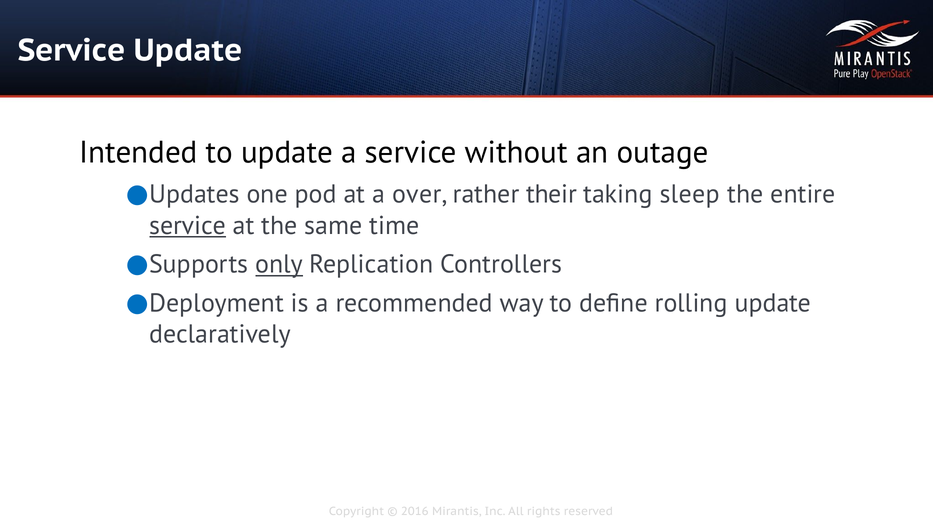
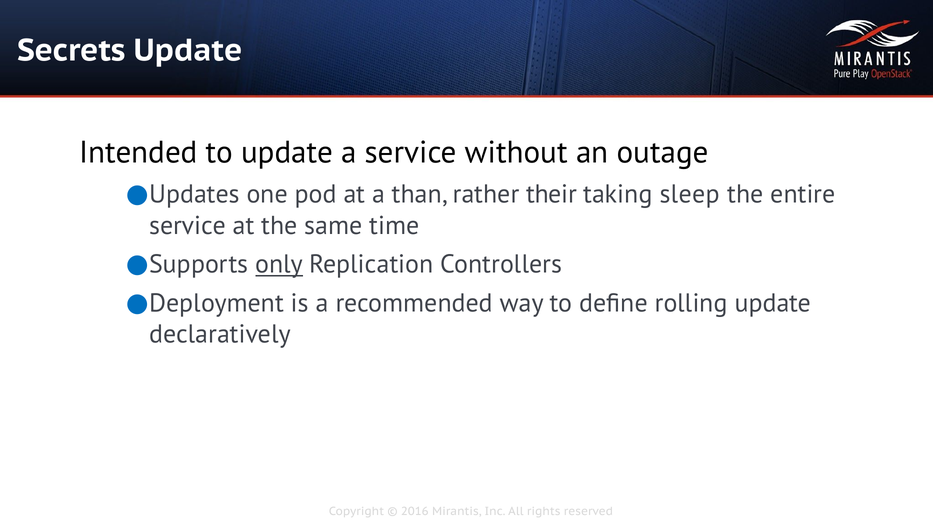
Service: Service -> Secrets (72, 51)
over: over -> than (420, 194)
service underline: present -> none (188, 225)
